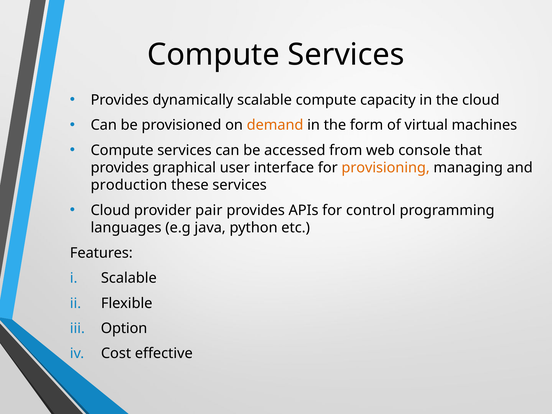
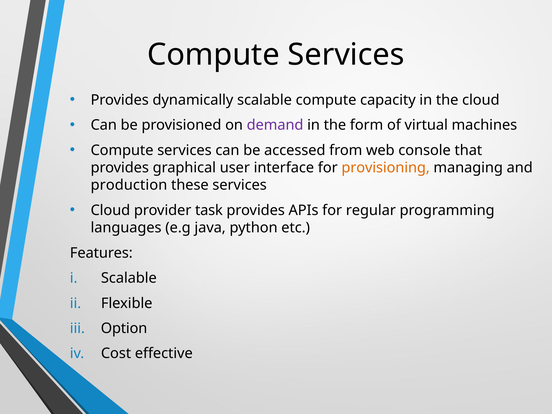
demand colour: orange -> purple (275, 125)
pair: pair -> task (209, 210)
control: control -> regular (371, 210)
